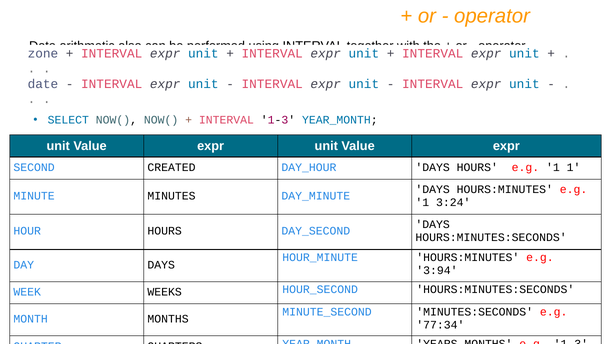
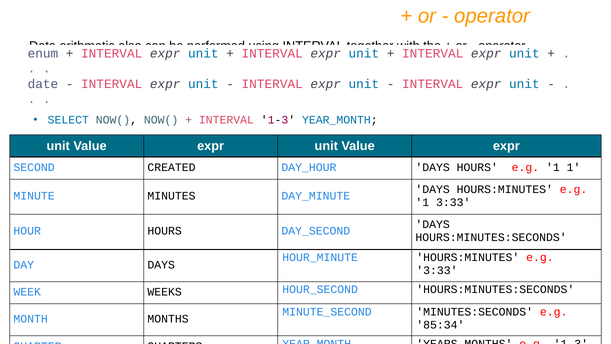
zone: zone -> enum (43, 53)
1 3:24: 3:24 -> 3:33 (453, 202)
3:94: 3:94 -> 3:33 (437, 270)
77:34: 77:34 -> 85:34 (440, 325)
